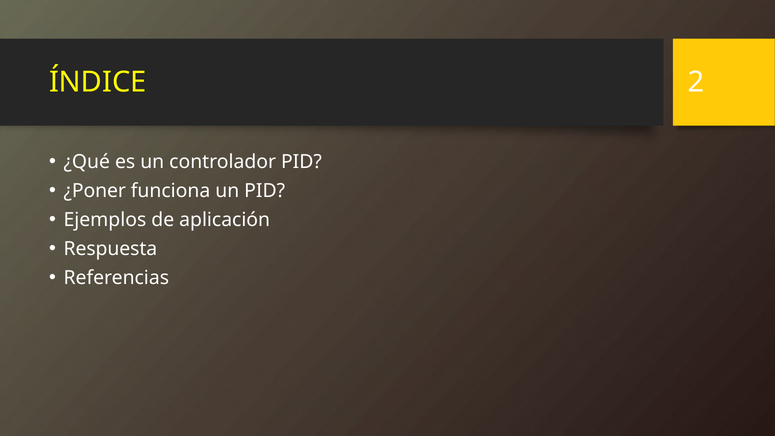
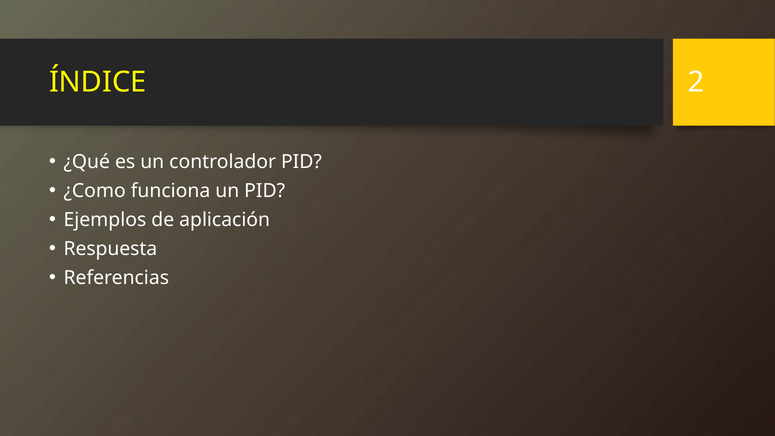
¿Poner: ¿Poner -> ¿Como (95, 191)
